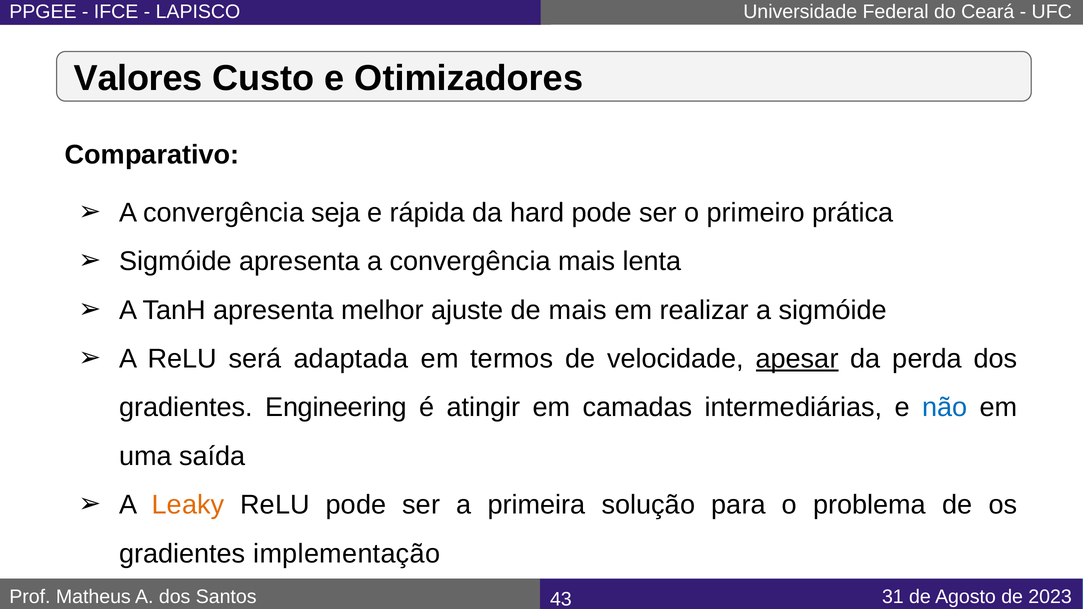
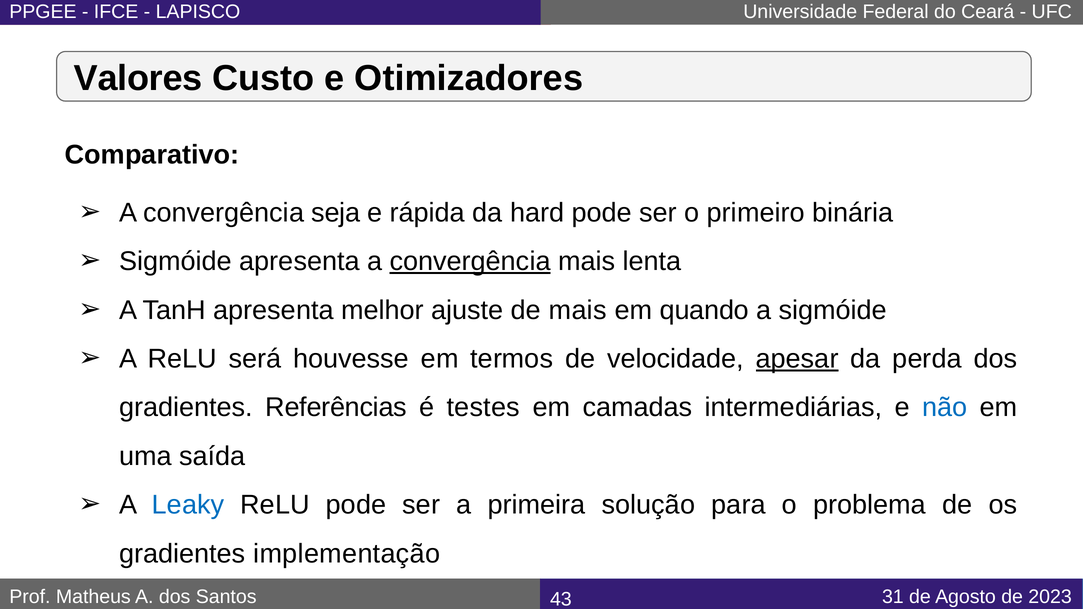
prática: prática -> binária (853, 213)
convergência underline: none -> present (470, 261)
realizar: realizar -> quando (704, 310)
adaptada: adaptada -> houvesse (351, 359)
Engineering: Engineering -> Referências (336, 408)
atingir: atingir -> testes (483, 408)
Leaky colour: orange -> blue (188, 505)
